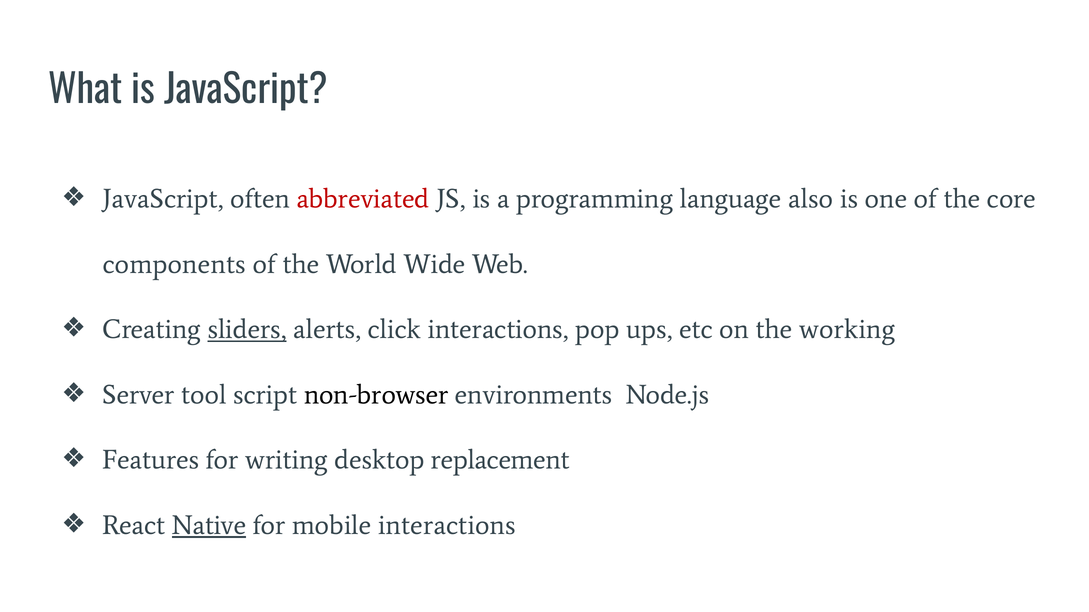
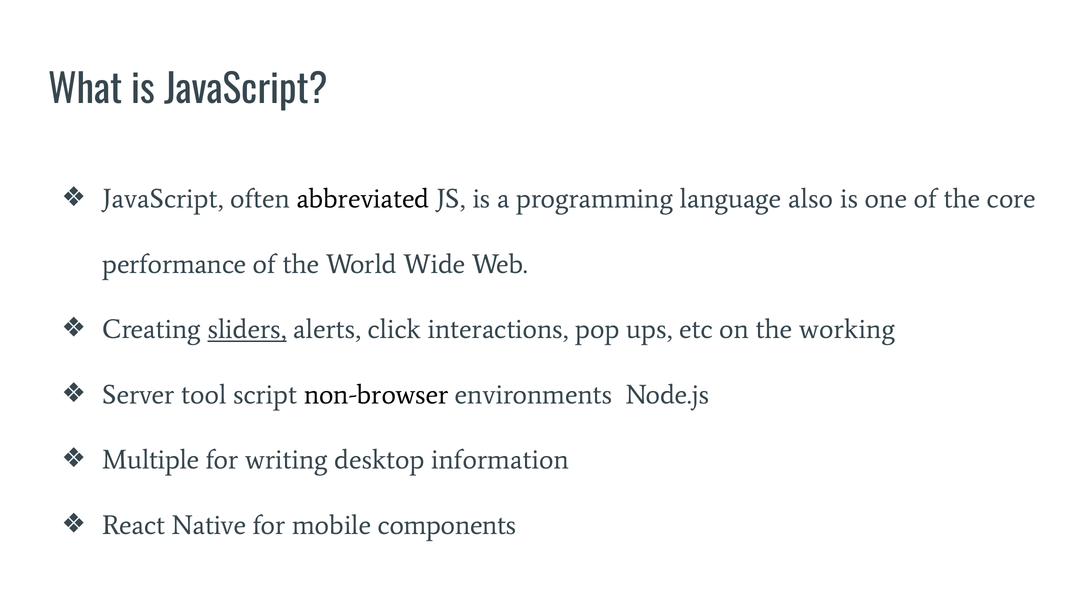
abbreviated colour: red -> black (363, 199)
components: components -> performance (174, 264)
Features: Features -> Multiple (151, 460)
replacement: replacement -> information (500, 460)
Native underline: present -> none (209, 526)
mobile interactions: interactions -> components (447, 526)
